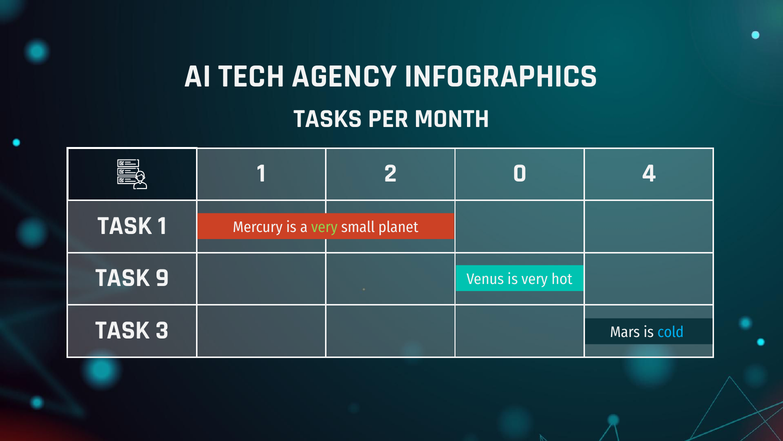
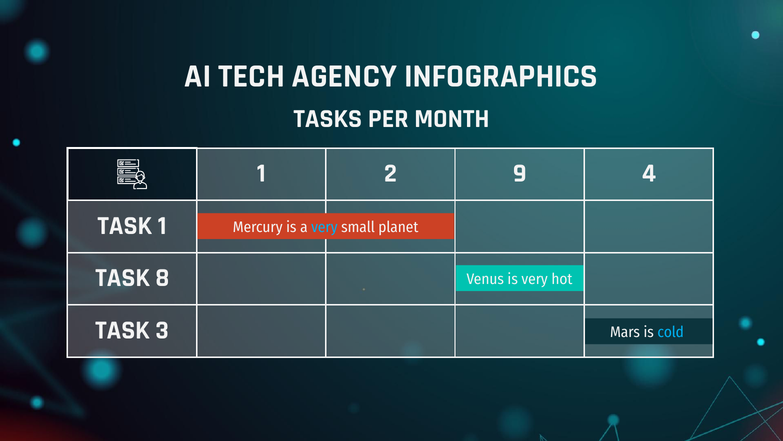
0: 0 -> 9 (520, 173)
very colour: light green -> light blue (324, 227)
9: 9 -> 8 (162, 277)
